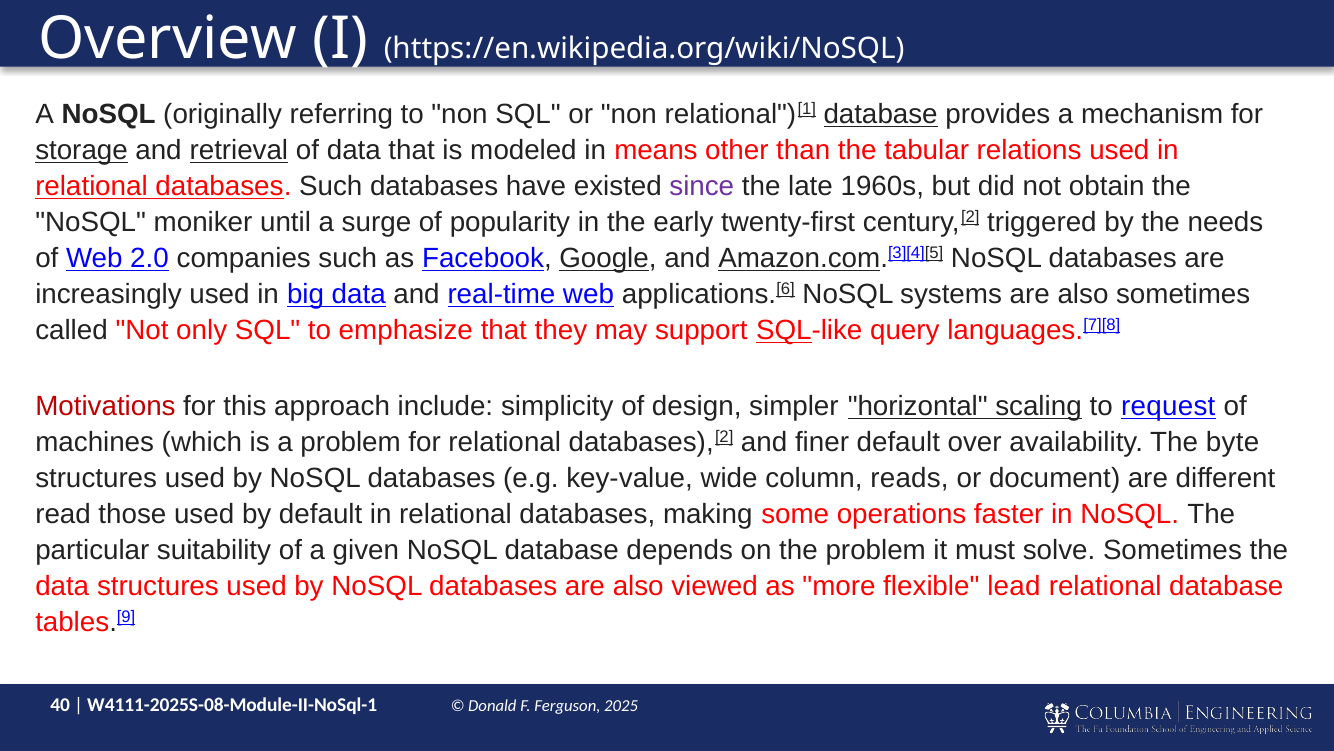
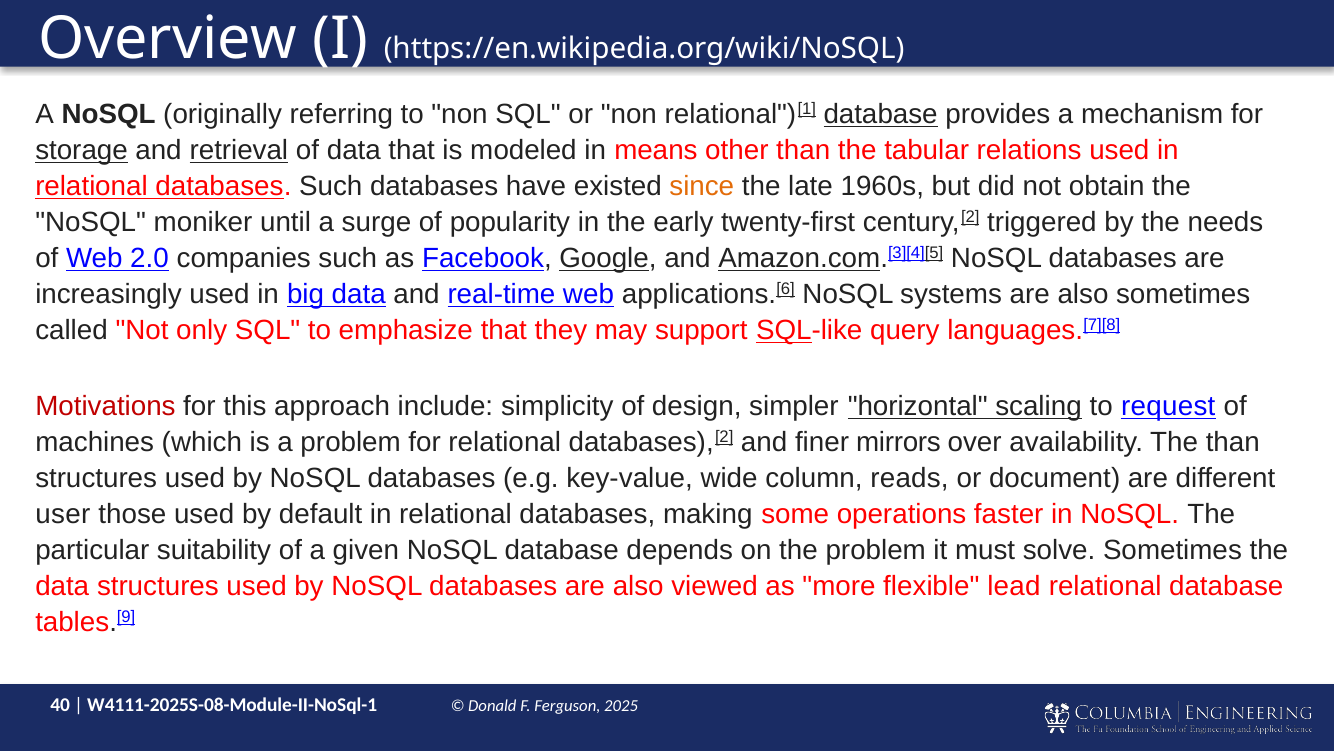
since colour: purple -> orange (702, 186)
finer default: default -> mirrors (898, 442)
The byte: byte -> than (1233, 442)
read: read -> user (63, 514)
